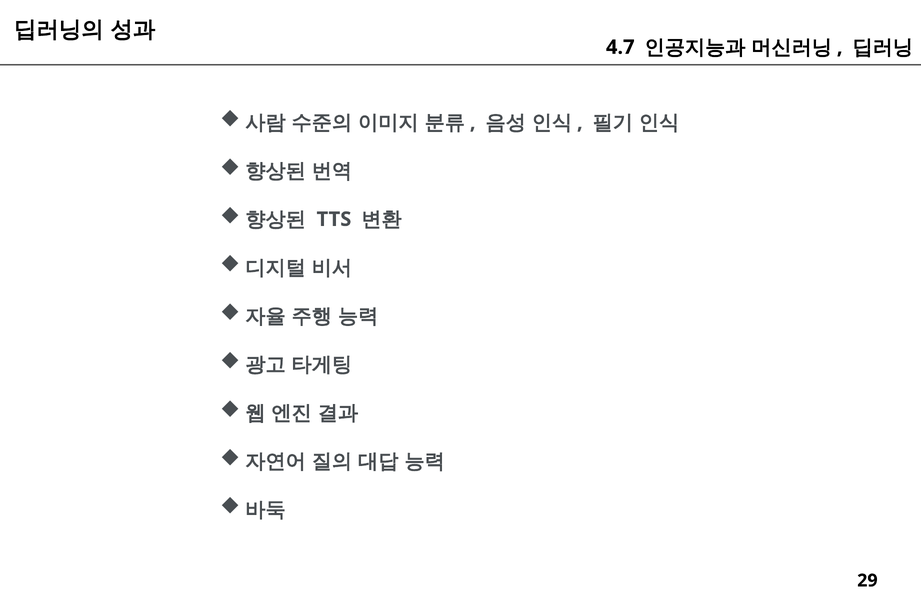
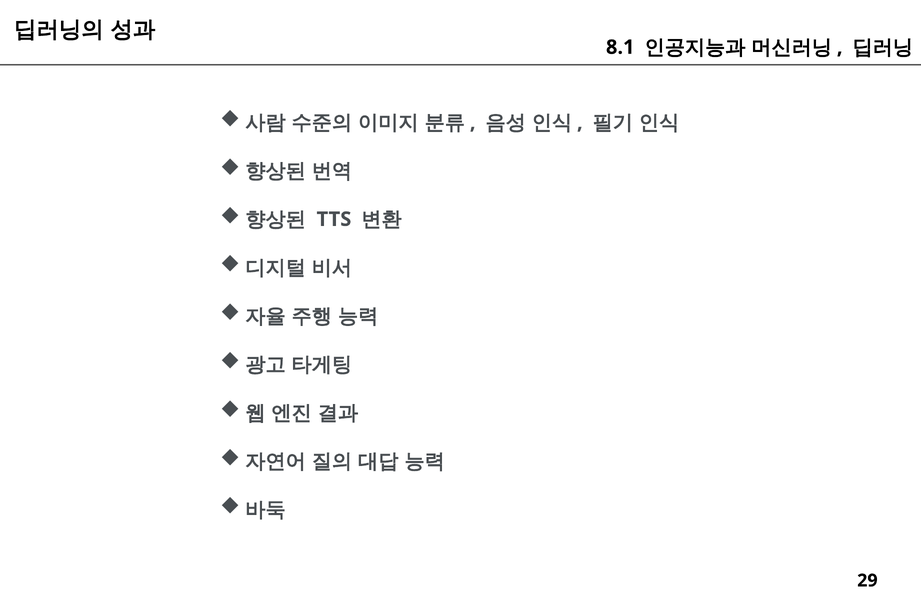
4.7: 4.7 -> 8.1 (620, 47)
